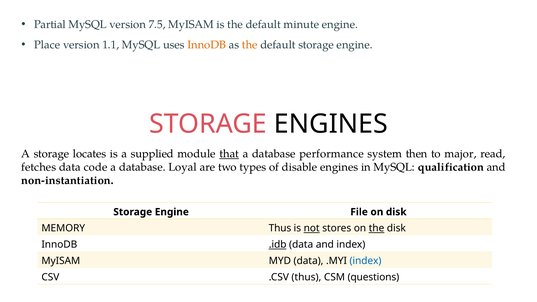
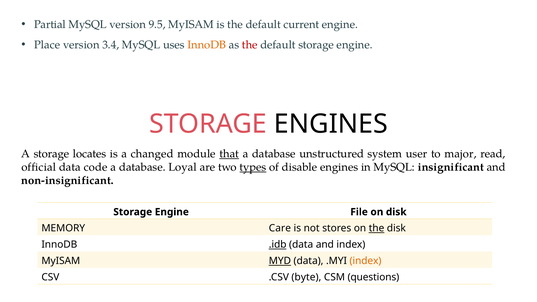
7.5: 7.5 -> 9.5 (157, 25)
minute: minute -> current (301, 25)
1.1: 1.1 -> 3.4 (111, 45)
the colour: orange -> red (250, 45)
supplied: supplied -> changed (152, 154)
performance: performance -> unstructured (332, 154)
then: then -> user (417, 154)
fetches: fetches -> official (39, 167)
types underline: none -> present (253, 167)
qualification: qualification -> insignificant (451, 167)
non-instantiation: non-instantiation -> non-insignificant (67, 181)
MEMORY Thus: Thus -> Care (280, 228)
not underline: present -> none (312, 228)
MYD underline: none -> present (280, 261)
index colour: blue -> orange (365, 261)
.CSV thus: thus -> byte (306, 277)
